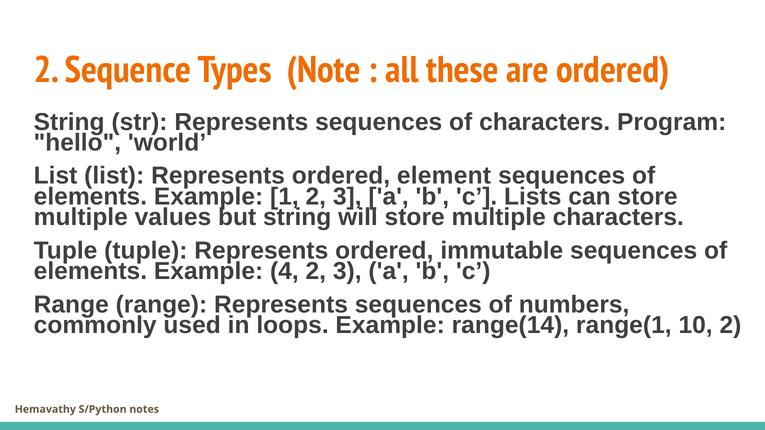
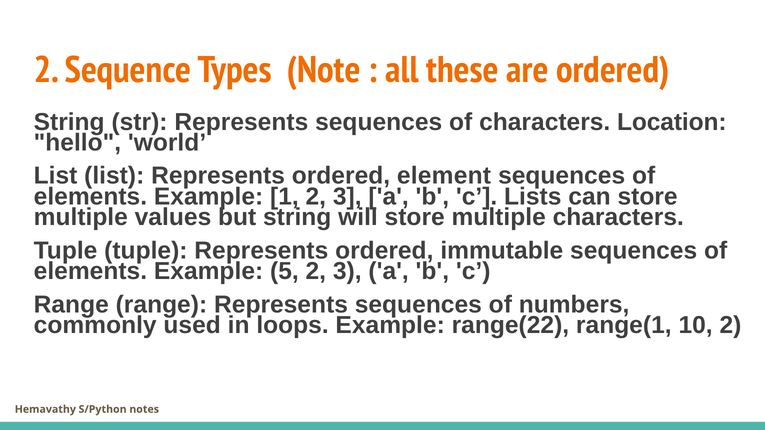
Program: Program -> Location (672, 122)
4: 4 -> 5 (284, 271)
range(14: range(14 -> range(22 (510, 325)
